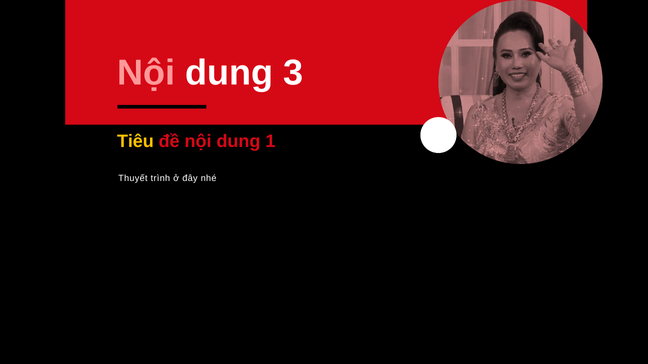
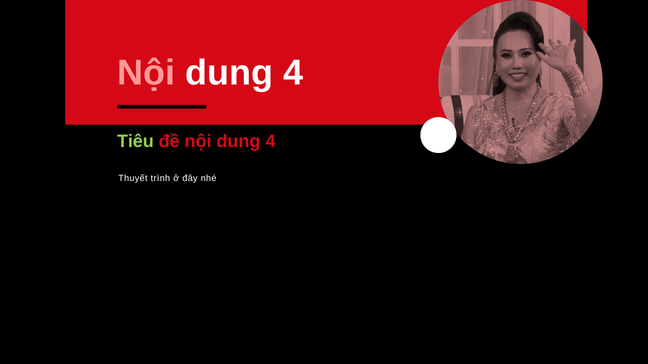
3: 3 -> 4 (293, 73)
Tiêu colour: yellow -> light green (135, 141)
đề nội dung 1: 1 -> 4 (270, 141)
